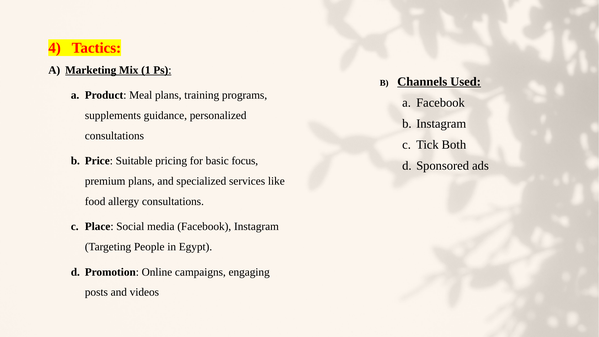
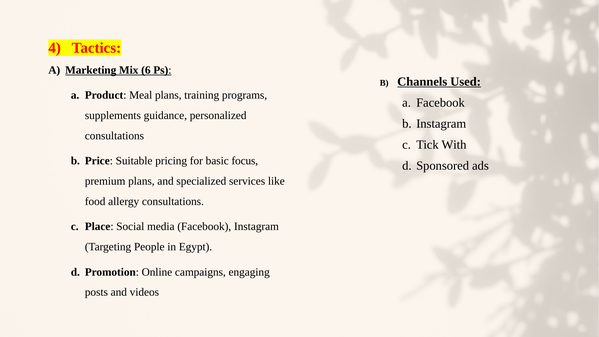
1: 1 -> 6 (146, 70)
Both: Both -> With (454, 145)
